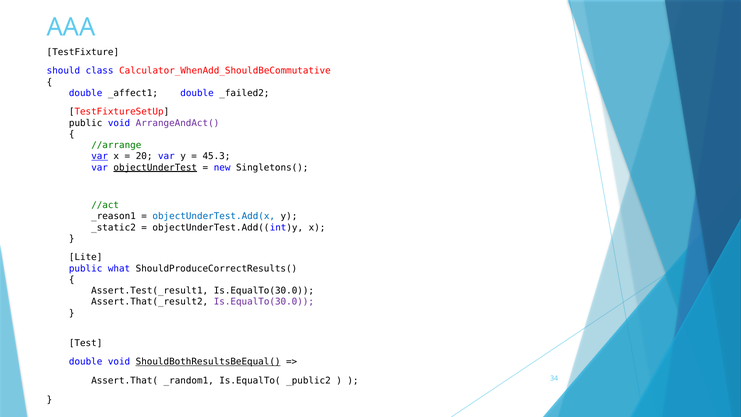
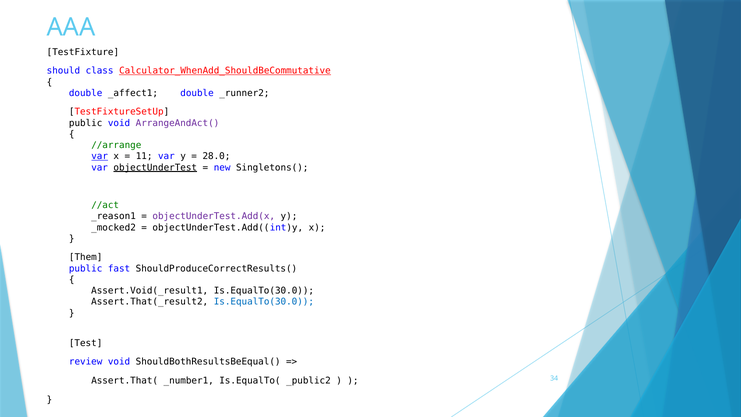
Calculator_WhenAdd_ShouldBeCommutative underline: none -> present (225, 71)
_failed2: _failed2 -> _runner2 (244, 93)
20: 20 -> 11 (144, 156)
45.3: 45.3 -> 28.0 (216, 156)
objectUnderTest.Add(x colour: blue -> purple (214, 216)
_static2: _static2 -> _mocked2 (114, 227)
Lite: Lite -> Them (86, 257)
what: what -> fast (119, 268)
Assert.Test(_result1: Assert.Test(_result1 -> Assert.Void(_result1 (150, 291)
Is.EqualTo(30.0 colour: purple -> blue (264, 302)
double: double -> review (86, 362)
ShouldBothResultsBeEqual( underline: present -> none (208, 362)
_random1: _random1 -> _number1 (189, 381)
